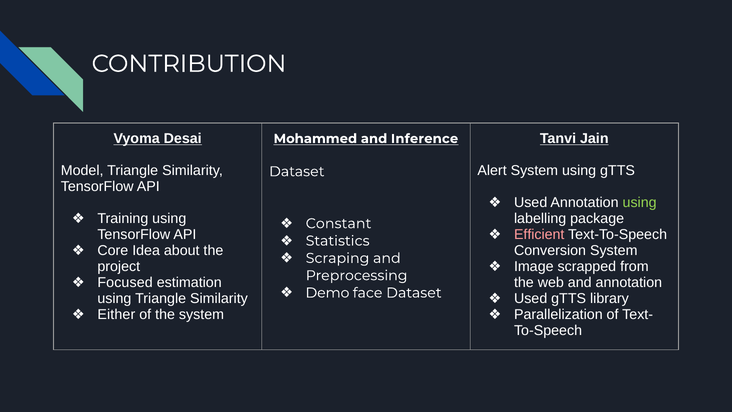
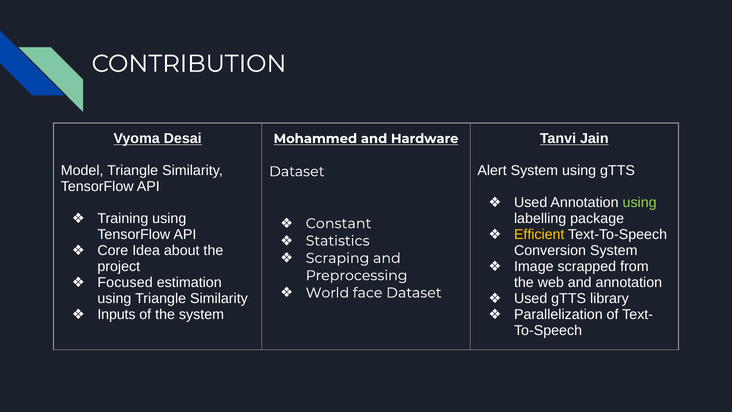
Inference: Inference -> Hardware (425, 139)
Efficient colour: pink -> yellow (539, 234)
Demo: Demo -> World (327, 293)
Either: Either -> Inputs (116, 314)
